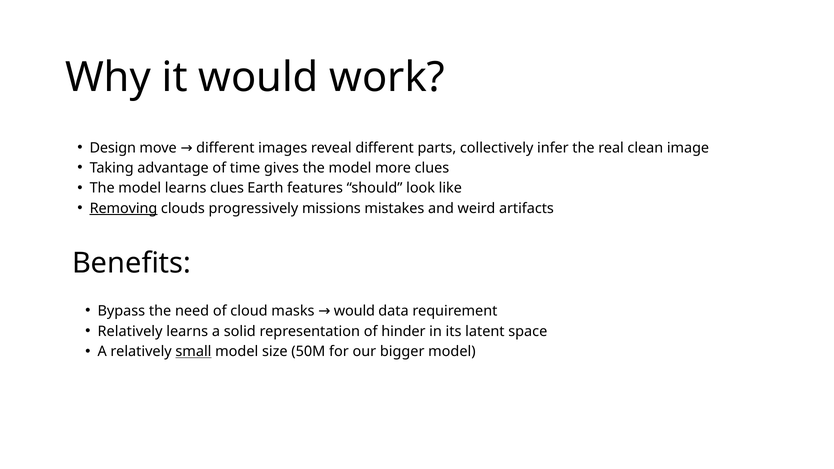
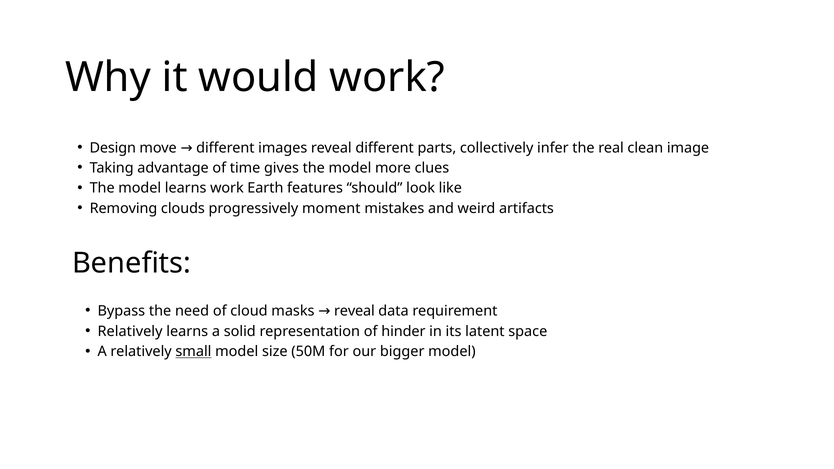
learns clues: clues -> work (227, 188)
Removing underline: present -> none (123, 208)
missions: missions -> moment (331, 208)
masks would: would -> reveal (354, 311)
